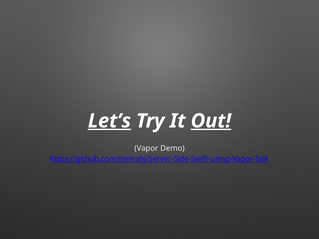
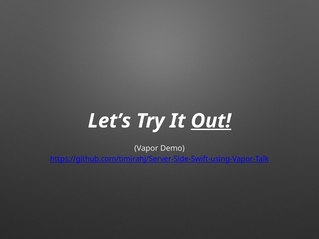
Let’s underline: present -> none (109, 121)
